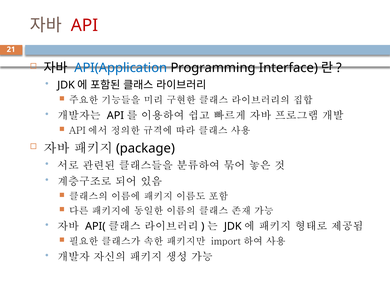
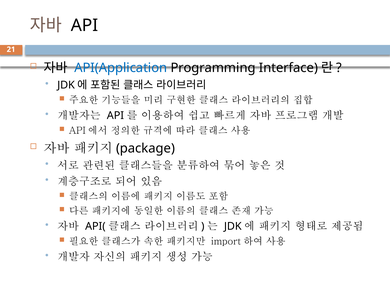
API colour: red -> black (85, 25)
